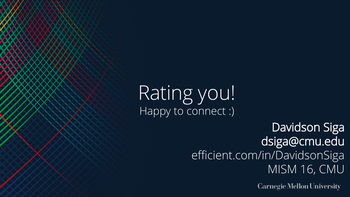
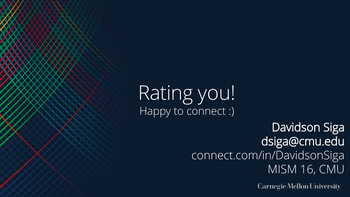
efficient.com/in/DavidsonSiga: efficient.com/in/DavidsonSiga -> connect.com/in/DavidsonSiga (268, 155)
